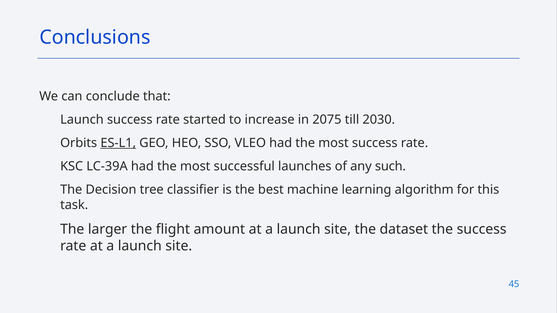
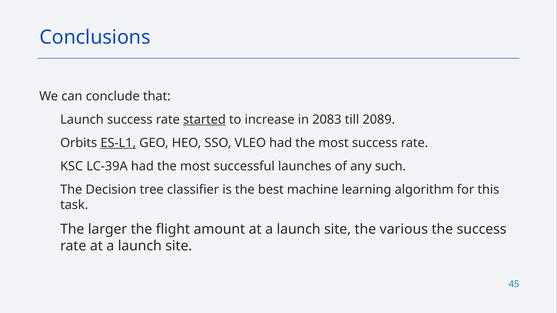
started underline: none -> present (204, 120)
2075: 2075 -> 2083 (327, 120)
2030: 2030 -> 2089 (379, 120)
dataset: dataset -> various (404, 229)
